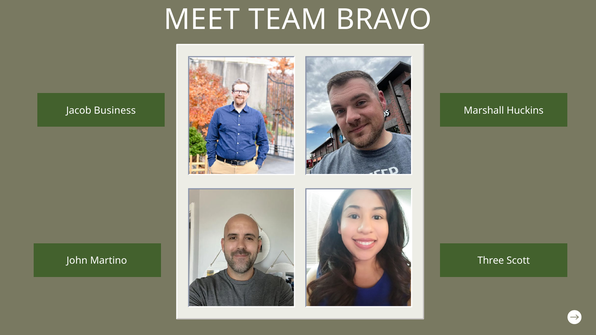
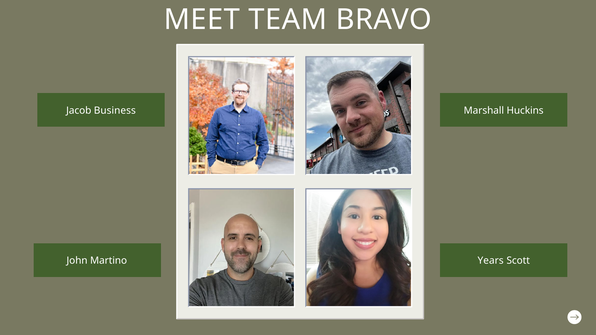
Three: Three -> Years (491, 261)
